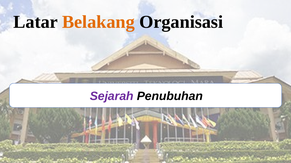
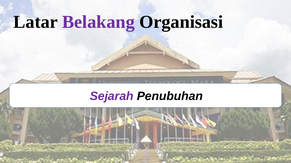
Belakang colour: orange -> purple (98, 22)
